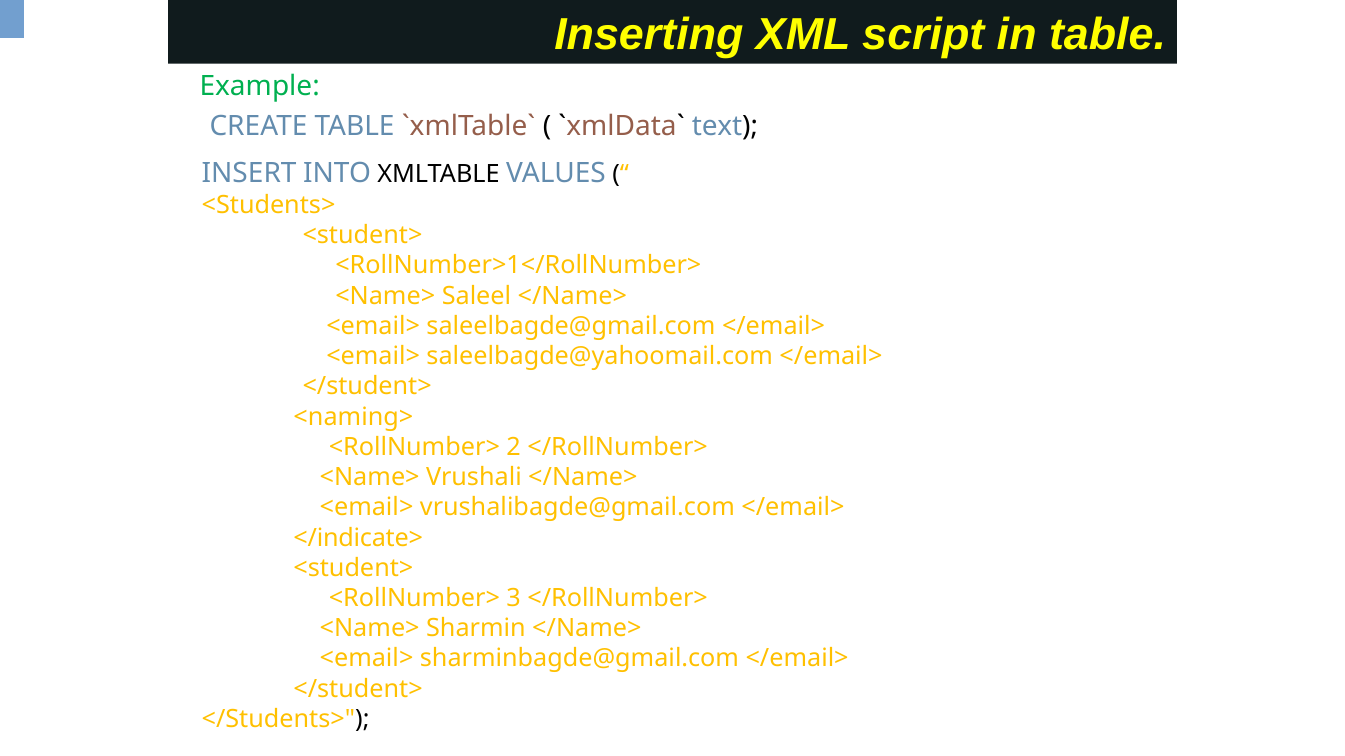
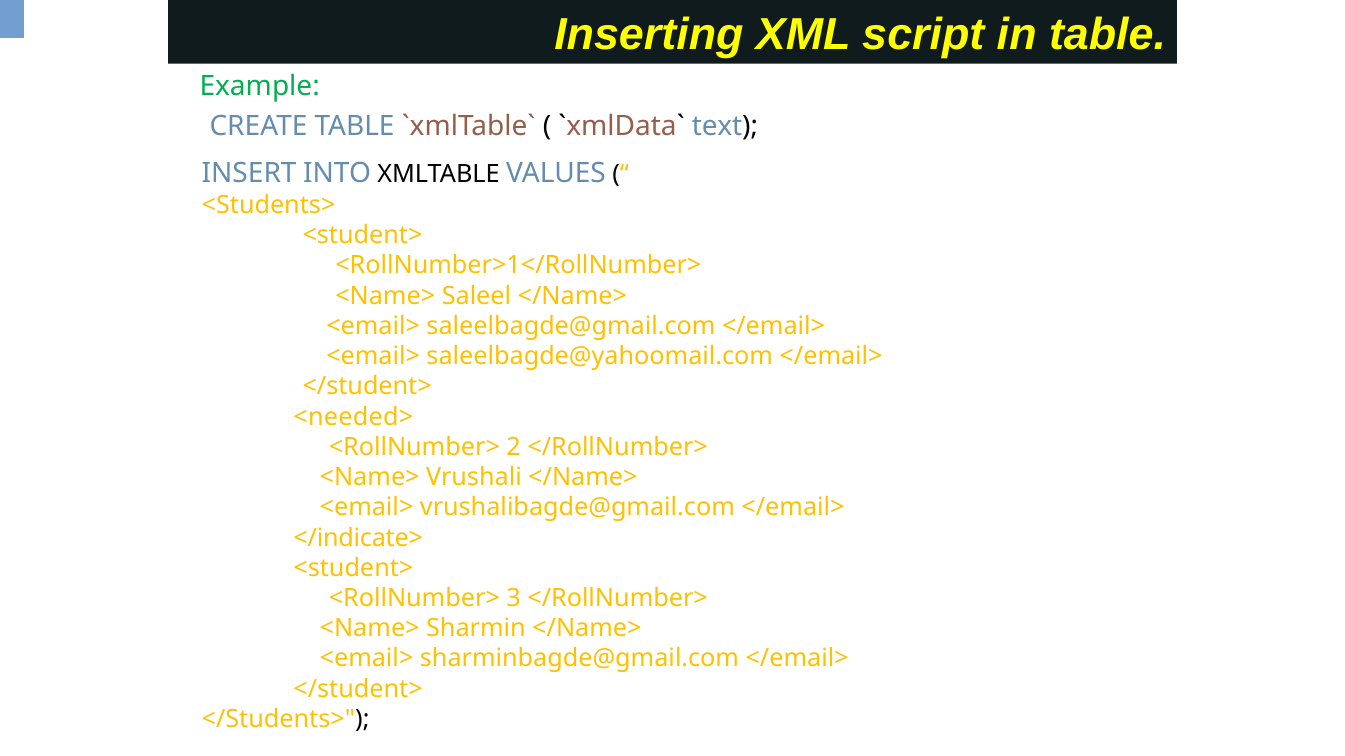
<naming>: <naming> -> <needed> (353, 417)
